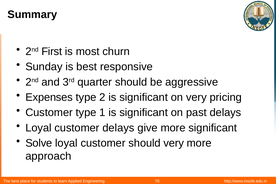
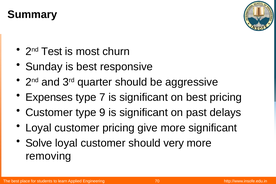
First: First -> Test (52, 51)
2: 2 -> 7 (102, 97)
on very: very -> best (196, 97)
1: 1 -> 9 (102, 113)
customer delays: delays -> pricing (118, 128)
approach: approach -> removing (48, 156)
